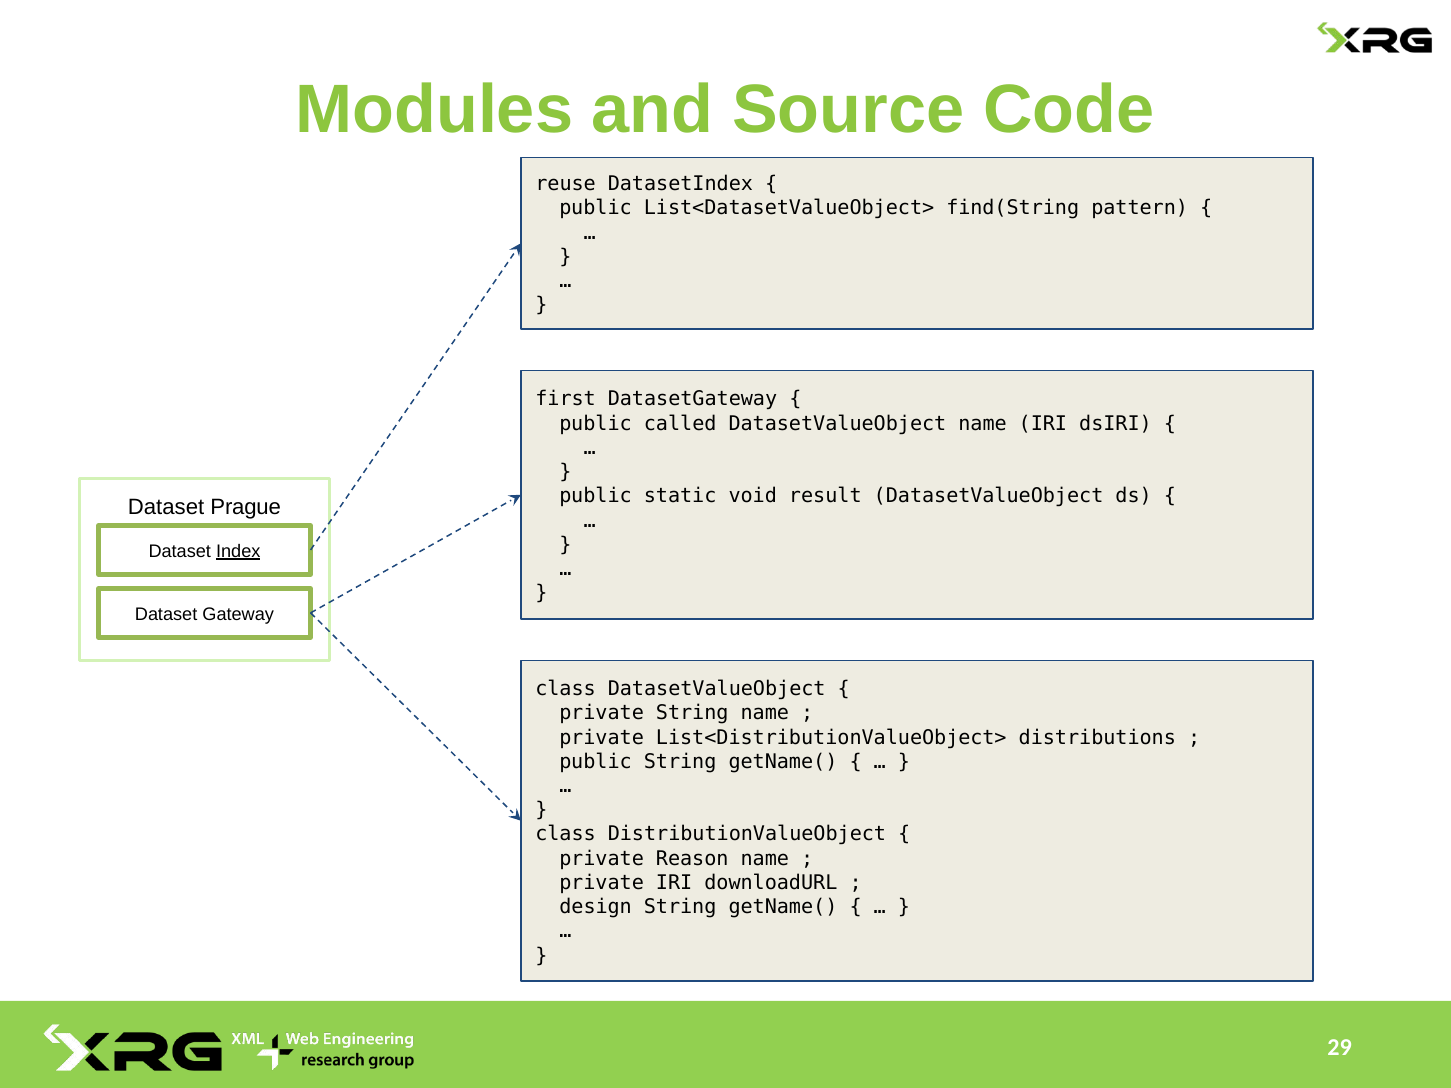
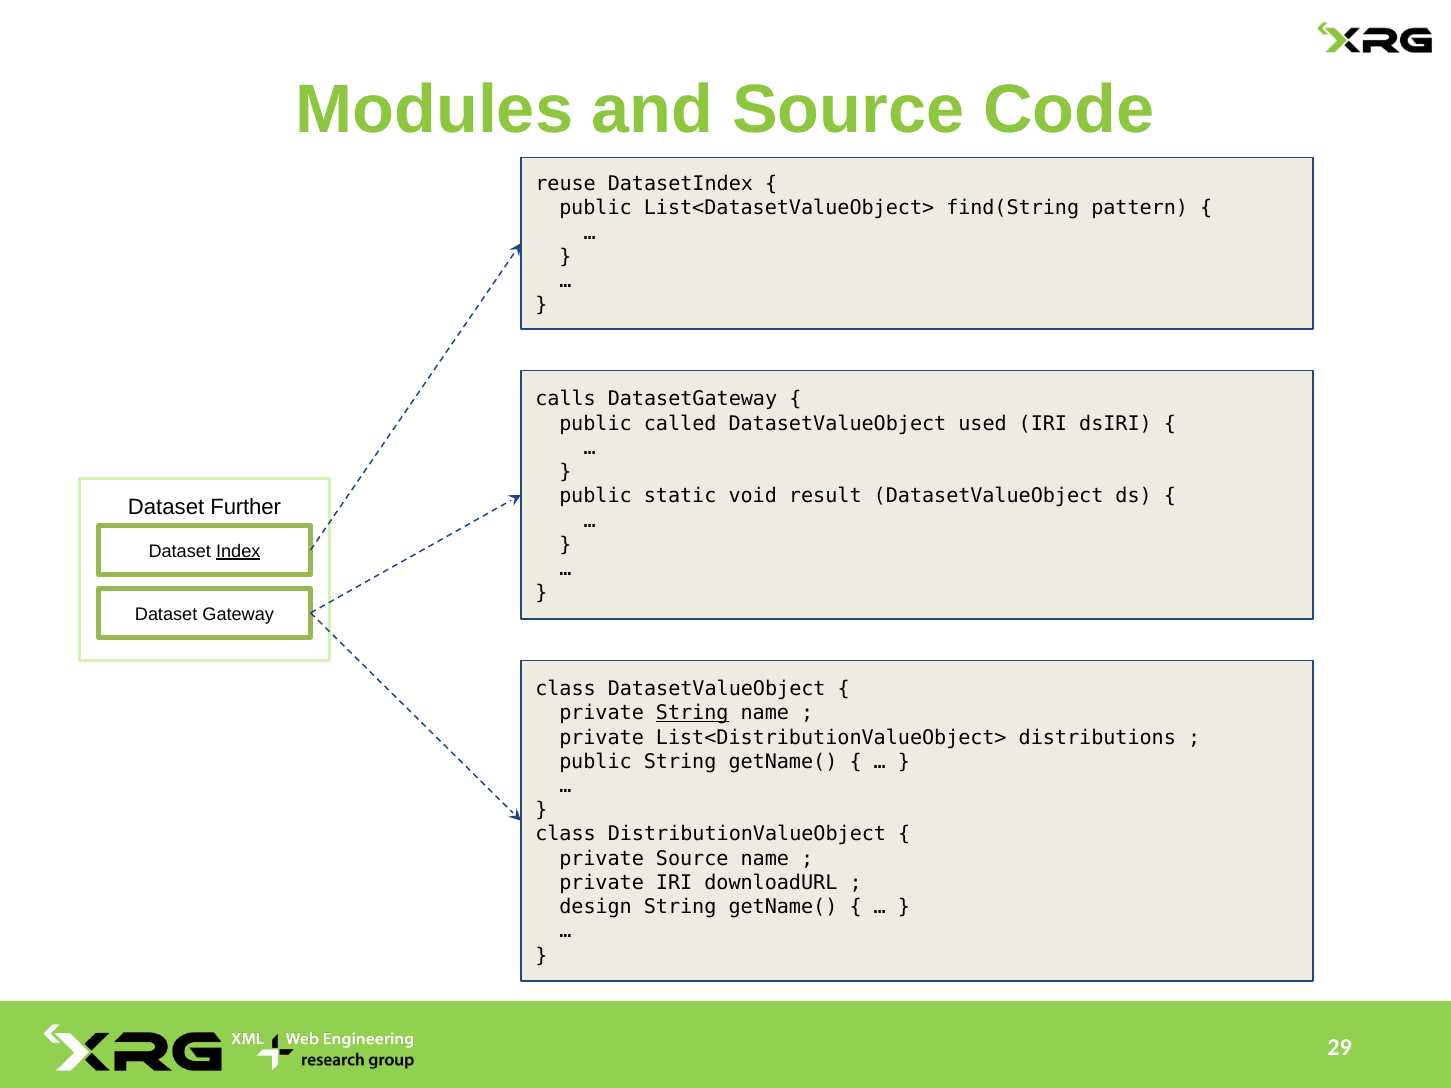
first: first -> calls (566, 399)
DatasetValueObject name: name -> used (983, 424)
Prague: Prague -> Further (246, 508)
String underline: none -> present (692, 713)
private Reason: Reason -> Source (692, 859)
